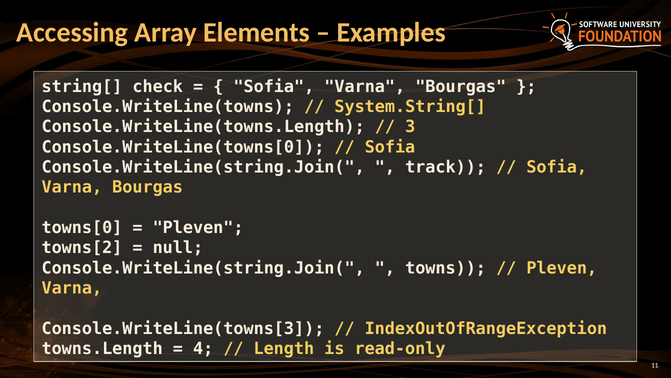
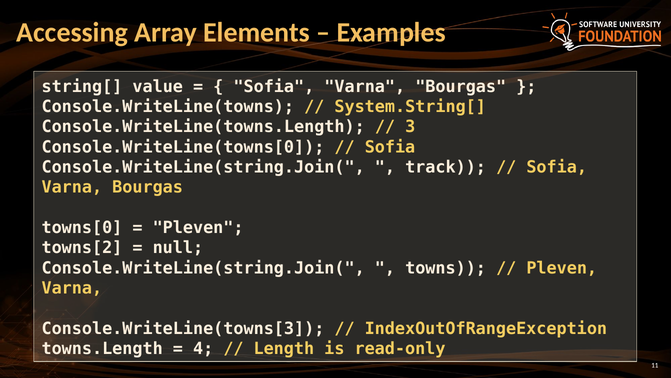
check: check -> value (158, 86)
